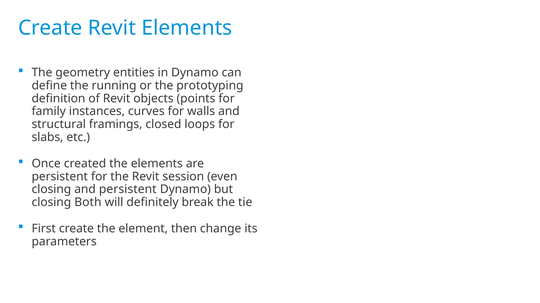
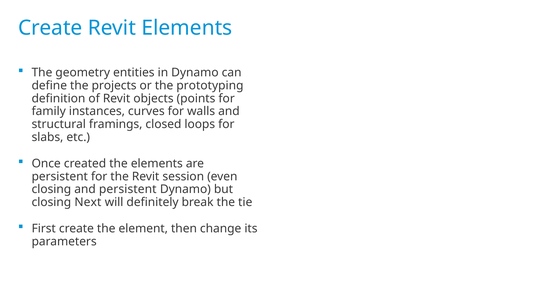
running: running -> projects (114, 86)
Both: Both -> Next (88, 203)
